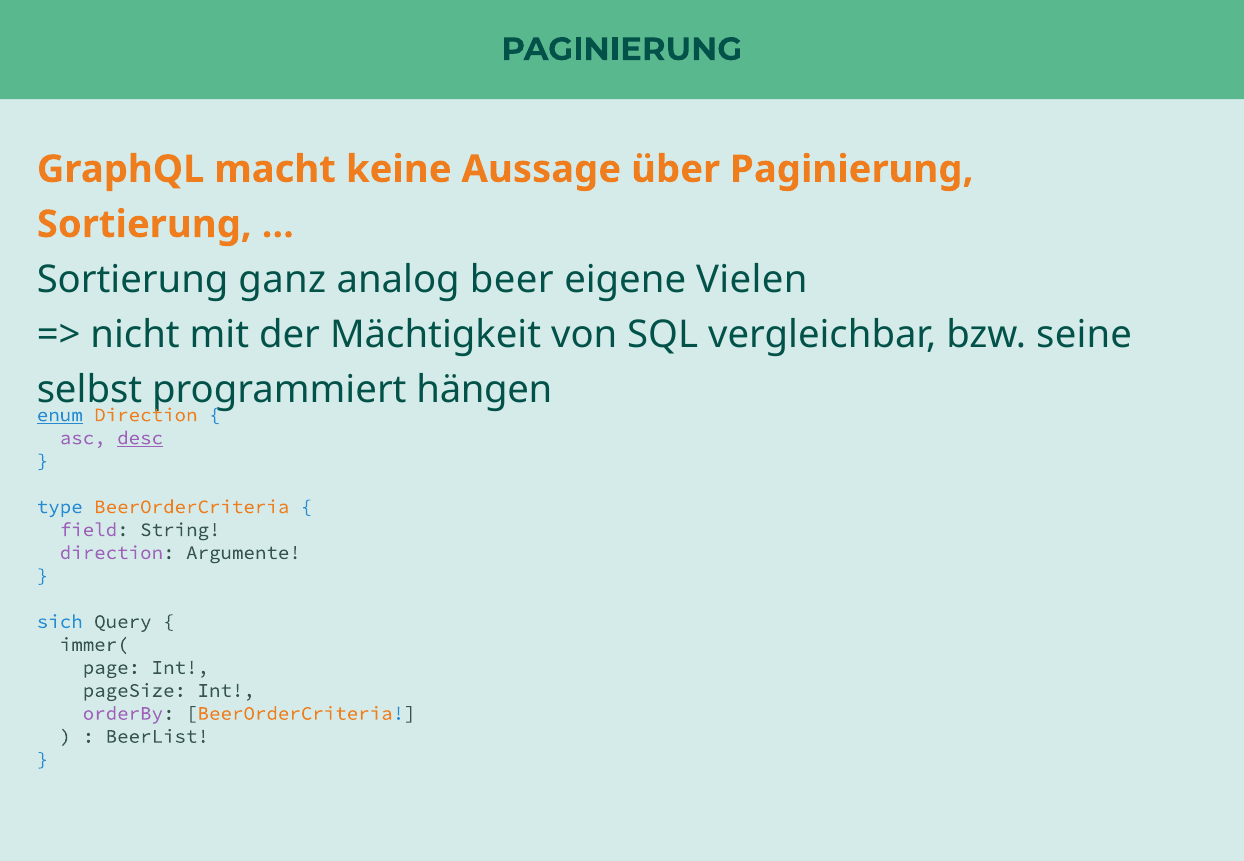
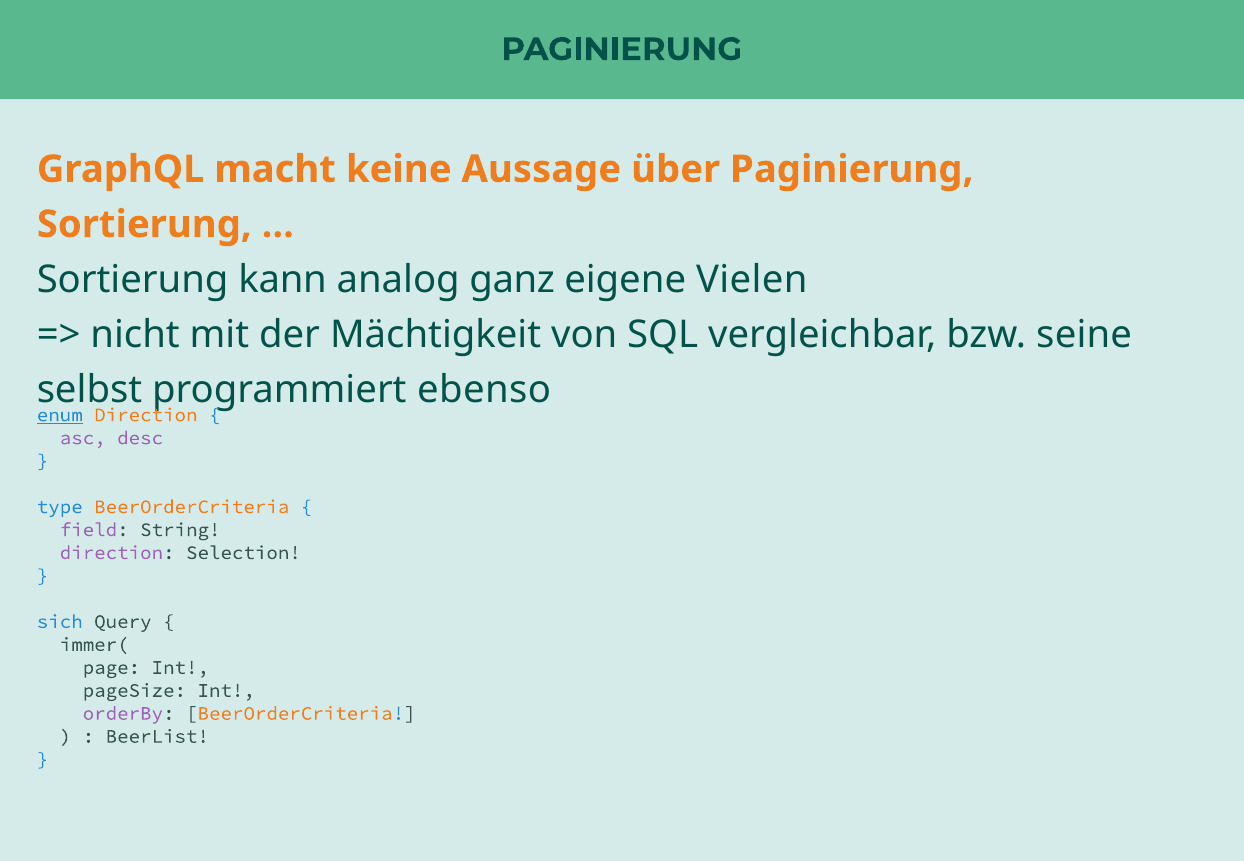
ganz: ganz -> kann (283, 280)
beer: beer -> ganz (512, 280)
hängen: hängen -> ebenso (484, 390)
desc underline: present -> none (140, 438)
Argumente: Argumente -> Selection (243, 553)
